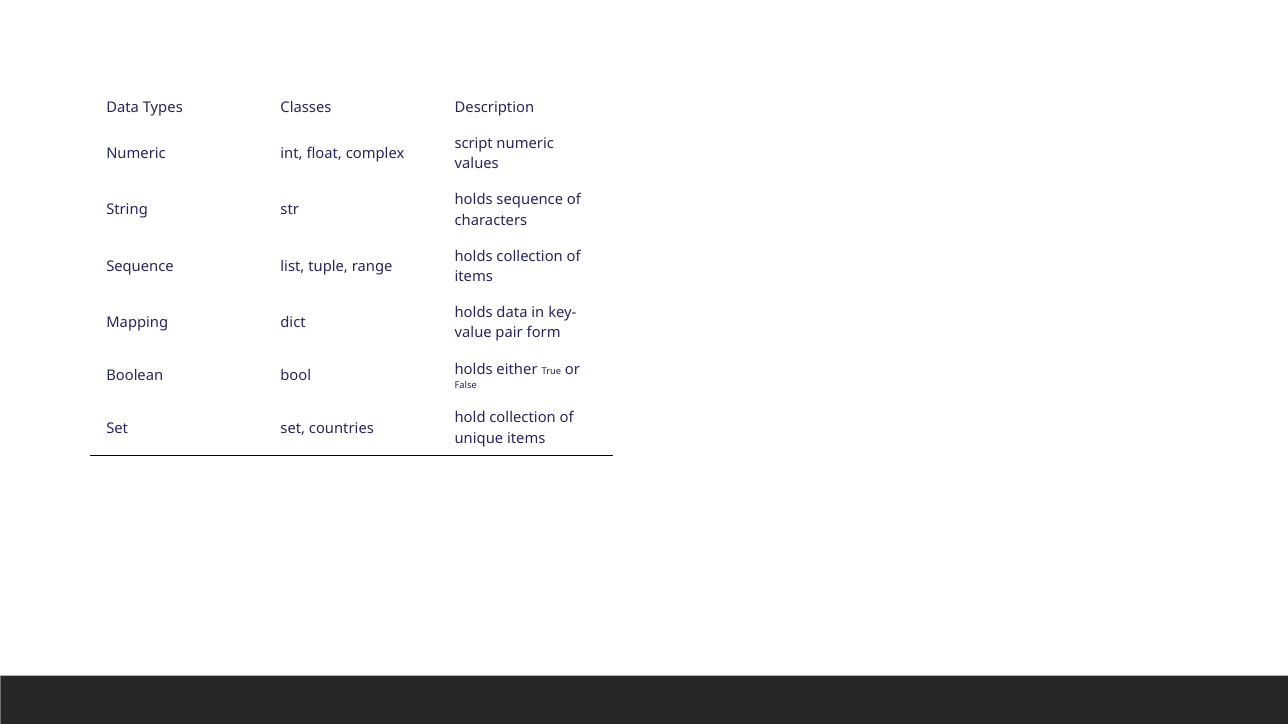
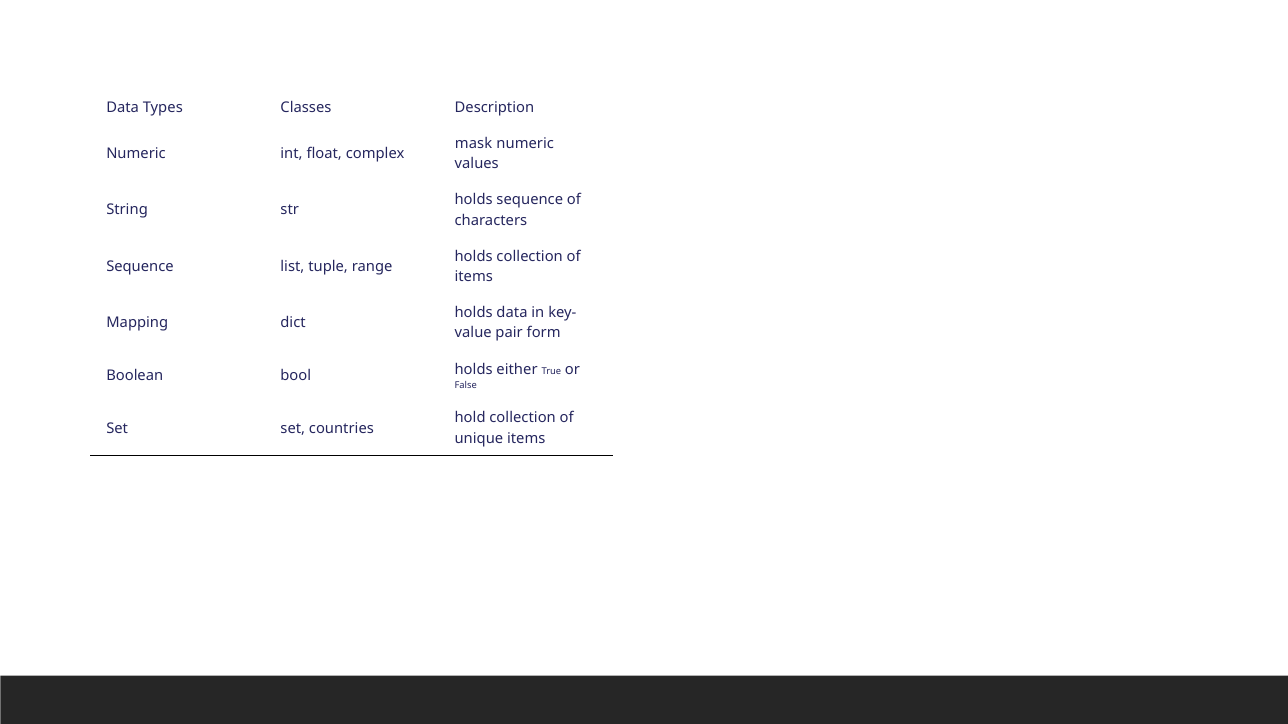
script: script -> mask (474, 144)
